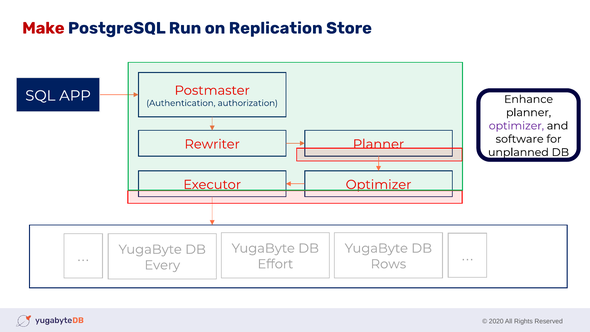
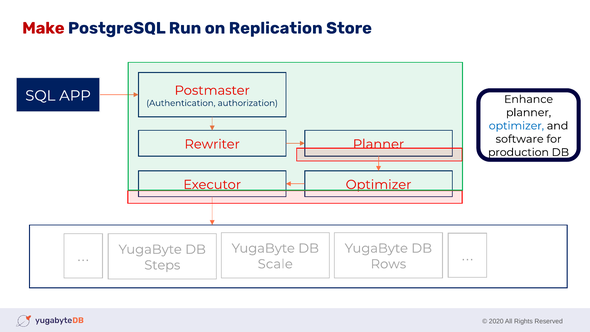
optimizer colour: purple -> blue (516, 126)
unplanned: unplanned -> production (518, 152)
Effort: Effort -> Scale (275, 264)
Every: Every -> Steps (162, 265)
